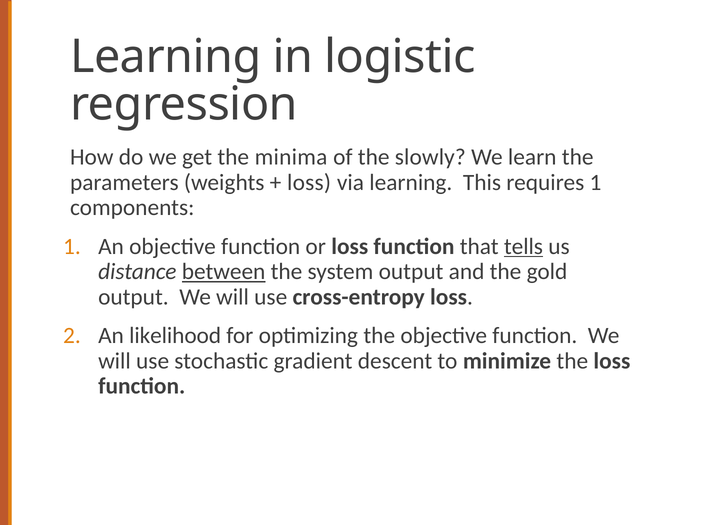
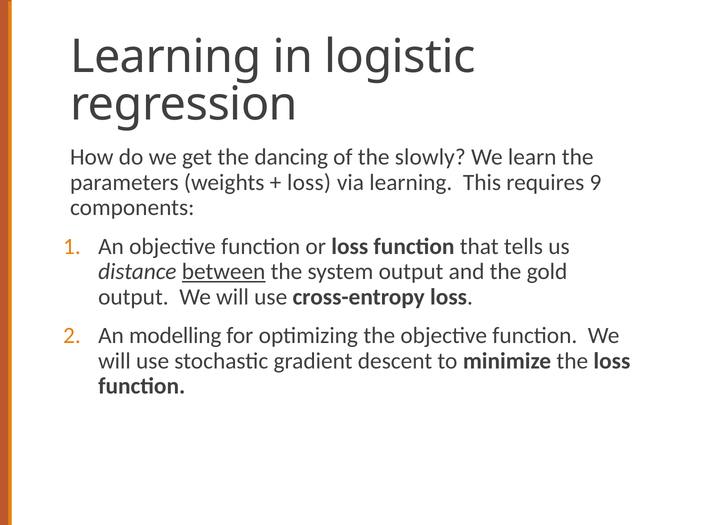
minima: minima -> dancing (291, 157)
requires 1: 1 -> 9 (596, 183)
tells underline: present -> none (523, 247)
likelihood: likelihood -> modelling (175, 336)
